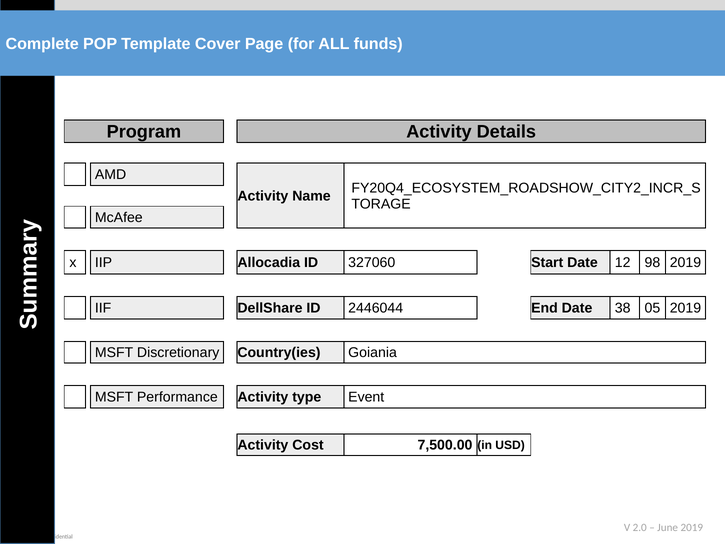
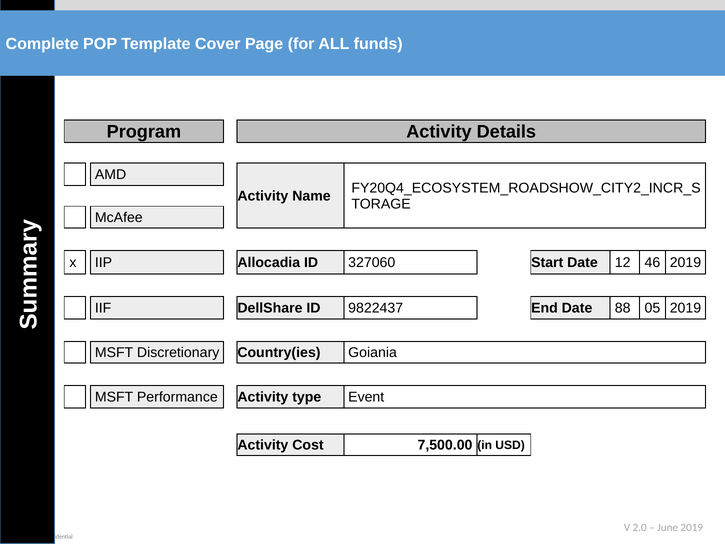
98: 98 -> 46 (652, 262)
2446044: 2446044 -> 9822437 (376, 308)
38: 38 -> 88 (623, 308)
